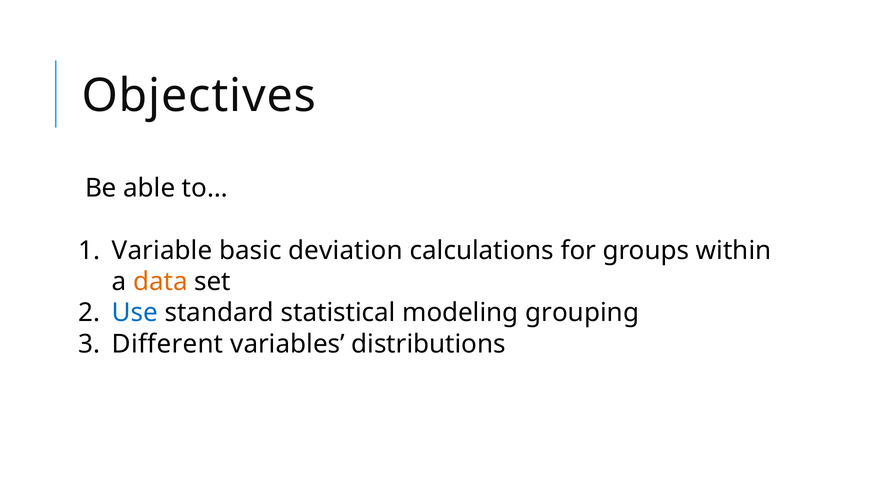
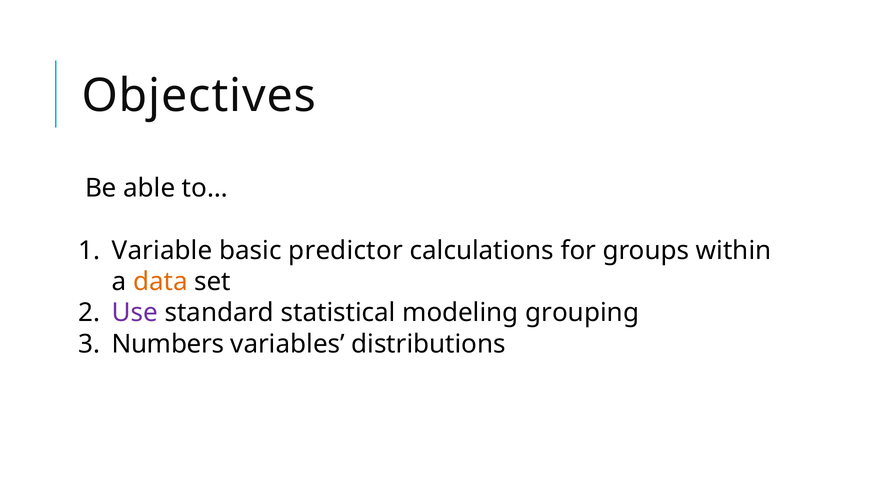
deviation: deviation -> predictor (346, 251)
Use colour: blue -> purple (135, 313)
Different: Different -> Numbers (168, 344)
